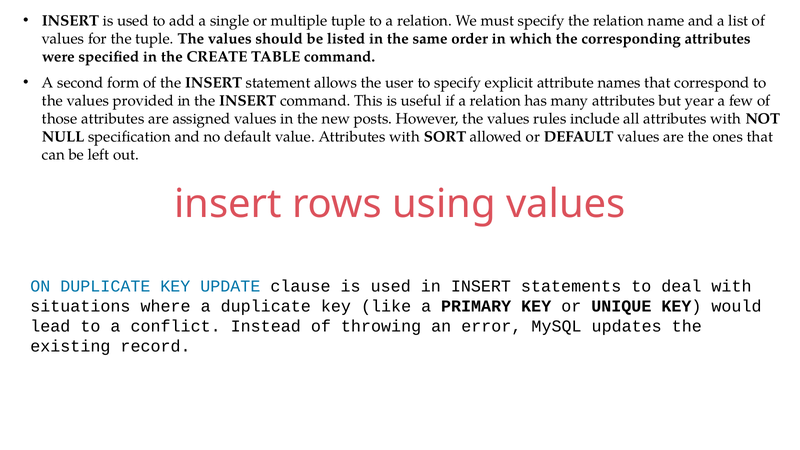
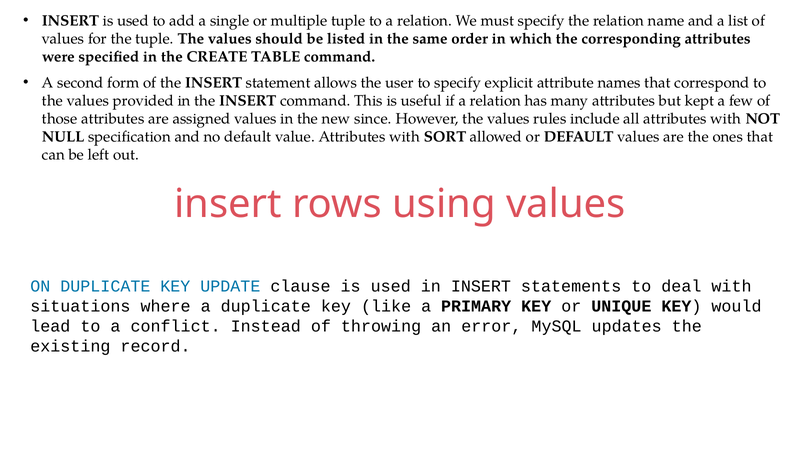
year: year -> kept (700, 101)
posts: posts -> since (373, 119)
